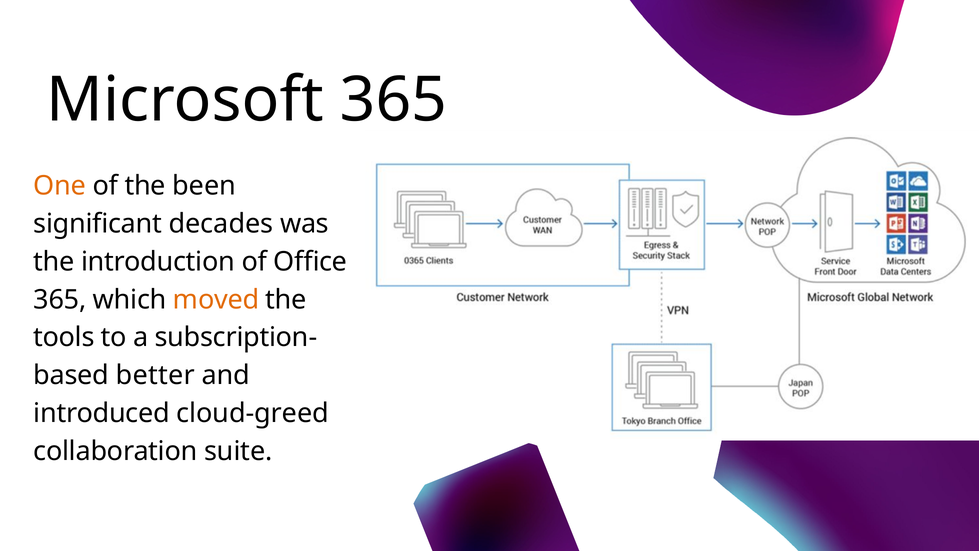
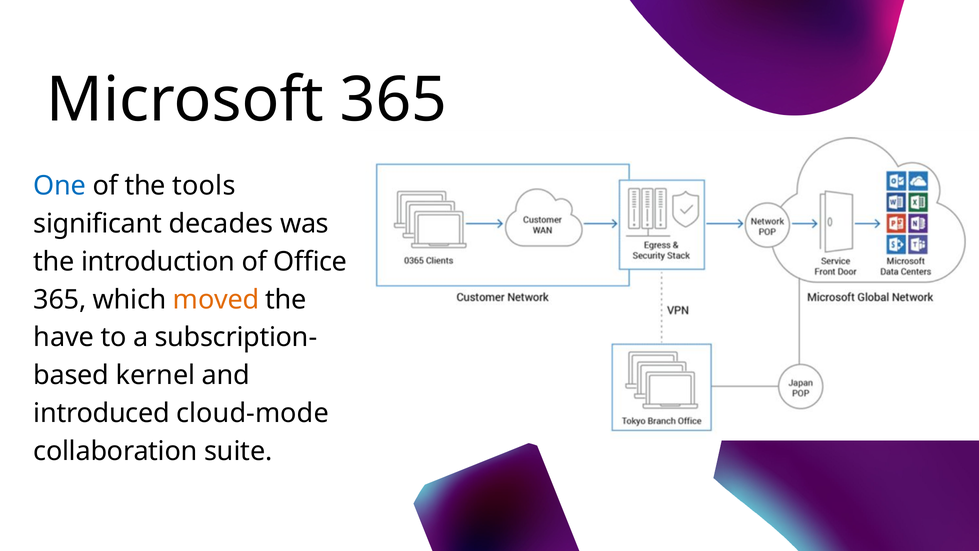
One colour: orange -> blue (60, 186)
been: been -> tools (204, 186)
tools: tools -> have (64, 337)
better: better -> kernel (155, 375)
cloud-greed: cloud-greed -> cloud-mode (253, 413)
